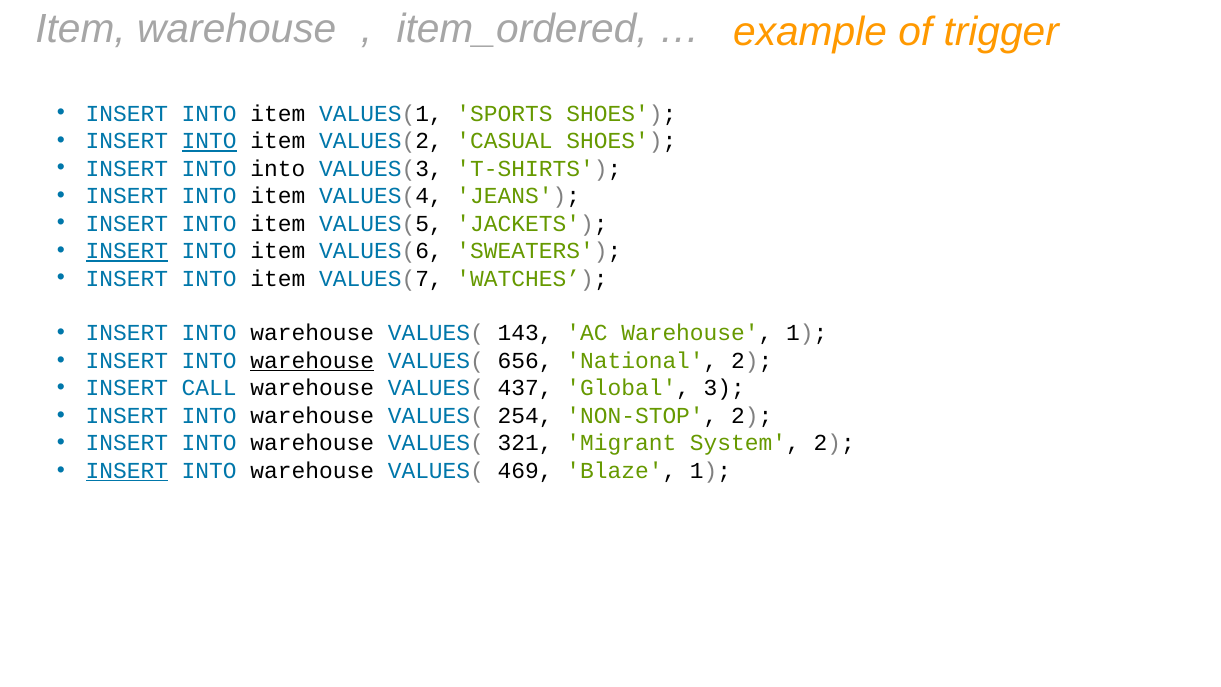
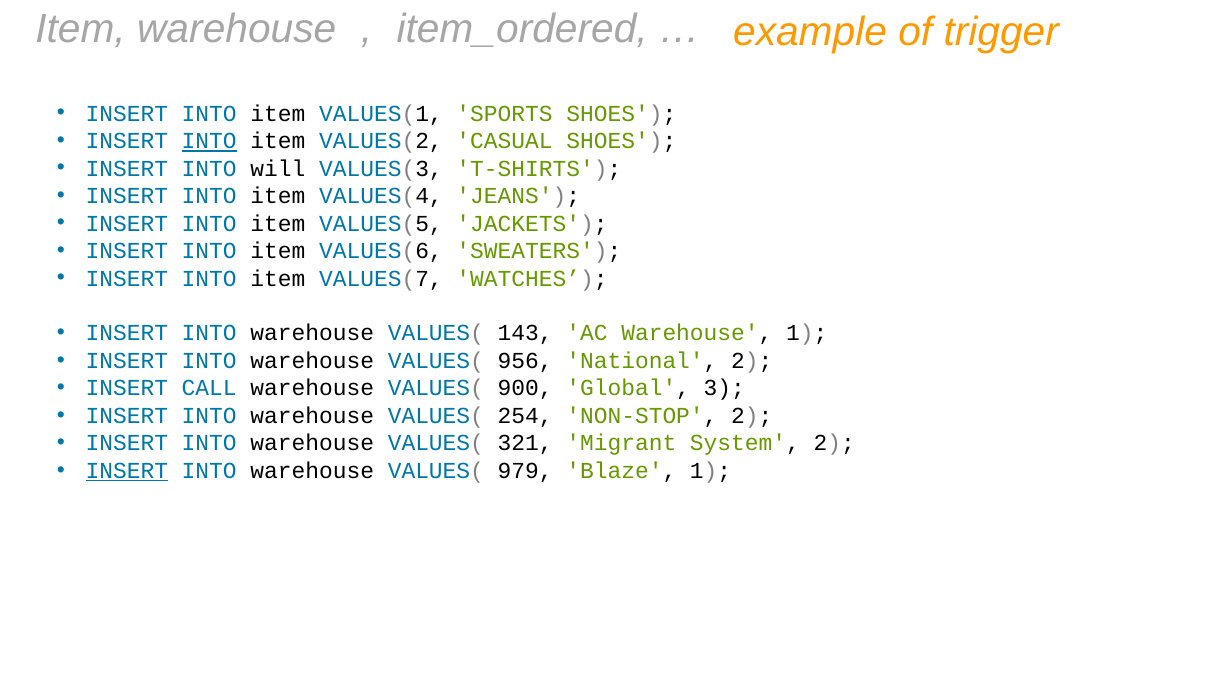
INTO into: into -> will (278, 168)
INSERT underline: present -> none (127, 251)
warehouse underline: present -> none (312, 361)
656: 656 -> 956 (525, 361)
437: 437 -> 900 (525, 388)
469: 469 -> 979 (525, 471)
